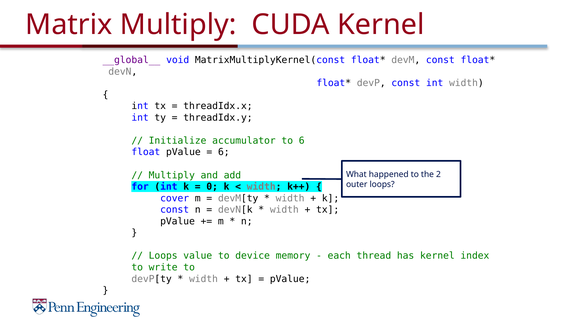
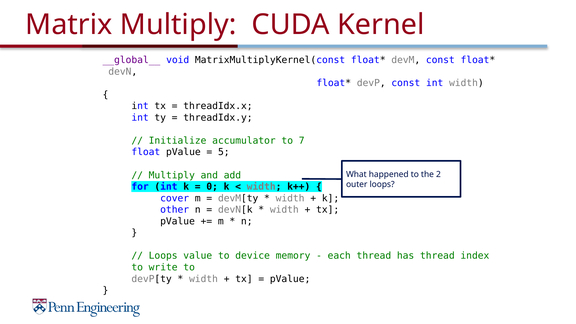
to 6: 6 -> 7 (302, 141)
6: 6 -> 5 (224, 152)
const: const -> other (175, 210)
has kernel: kernel -> thread (437, 256)
